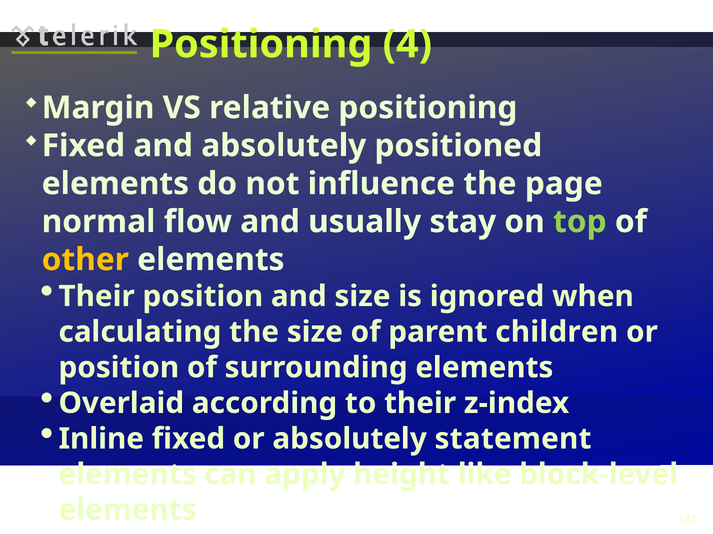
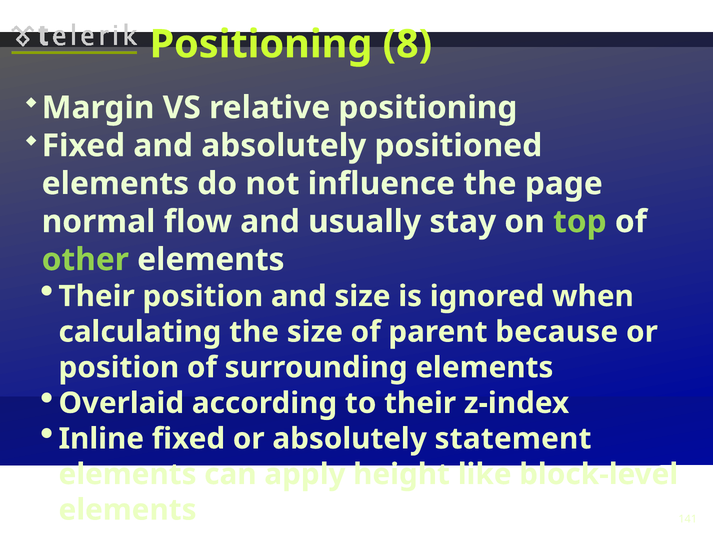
4: 4 -> 8 (407, 44)
other colour: yellow -> light green (85, 260)
children: children -> because (557, 332)
